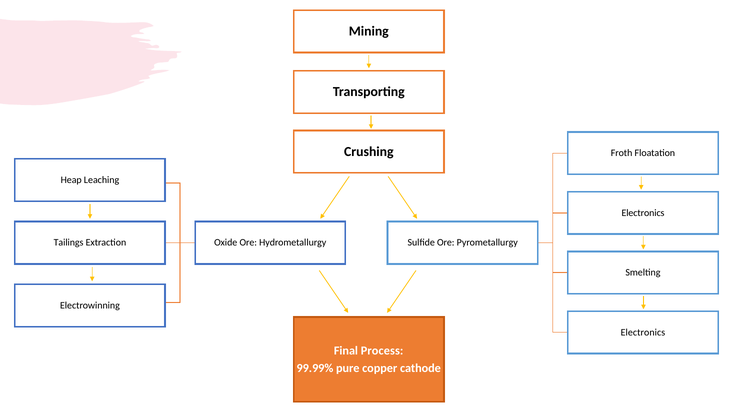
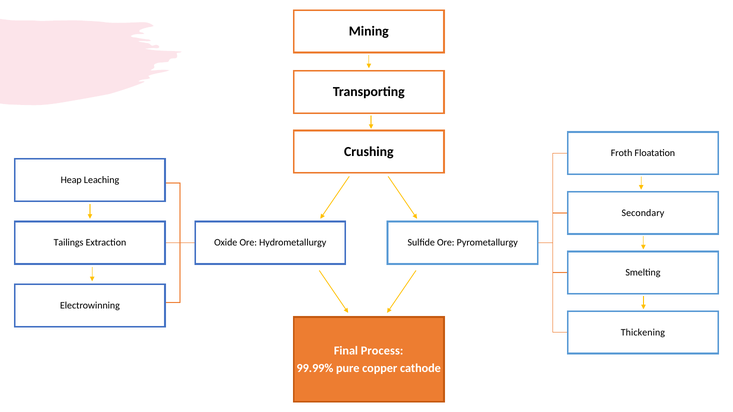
Electronics: Electronics -> Secondary (643, 213)
Electronics: Electronics -> Thickening (643, 333)
